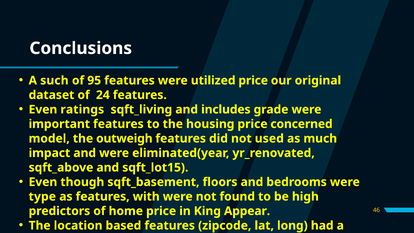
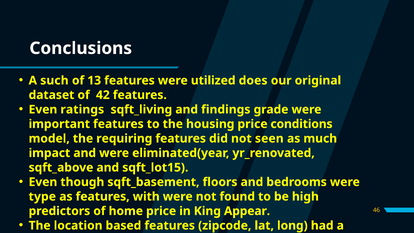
95: 95 -> 13 (94, 80)
utilized price: price -> does (253, 80)
24: 24 -> 42 (103, 95)
includes: includes -> findings (226, 109)
concerned: concerned -> conditions (302, 124)
outweigh: outweigh -> requiring (124, 138)
used: used -> seen (269, 138)
